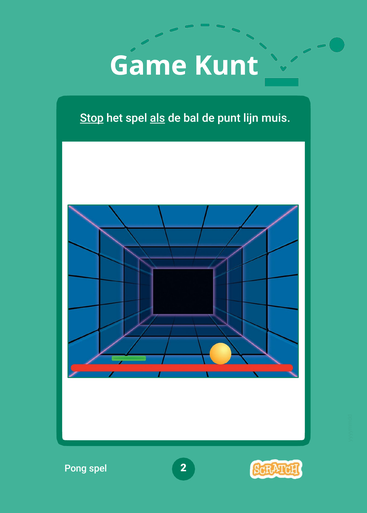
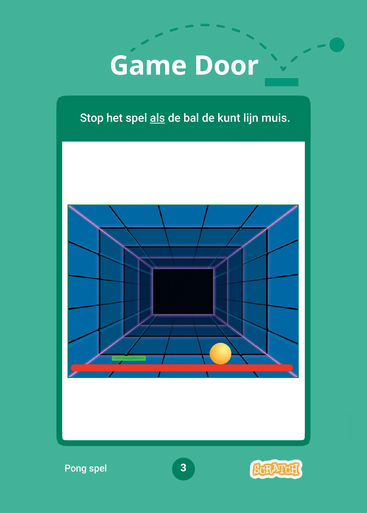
Kunt: Kunt -> Door (226, 66)
Stop underline: present -> none (92, 118)
punt: punt -> kunt (229, 118)
2: 2 -> 3 (183, 469)
